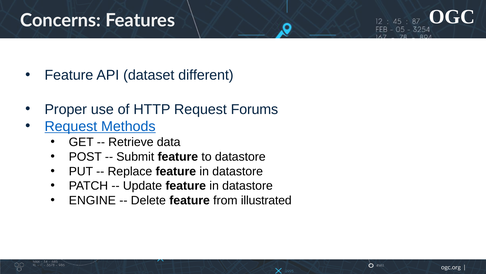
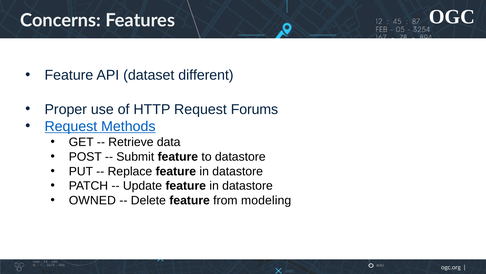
ENGINE: ENGINE -> OWNED (92, 200)
illustrated: illustrated -> modeling (266, 200)
